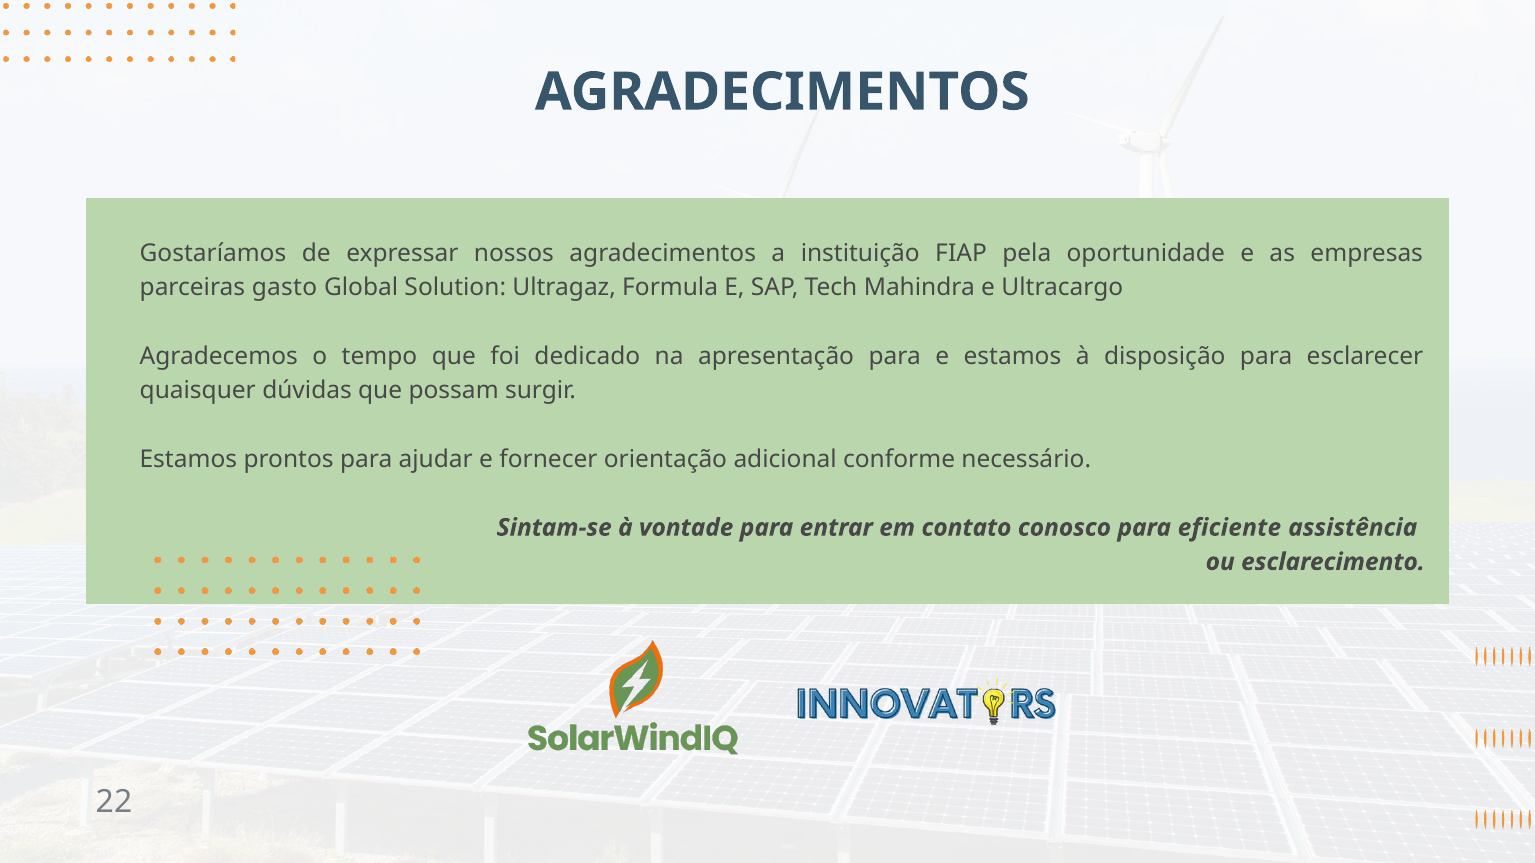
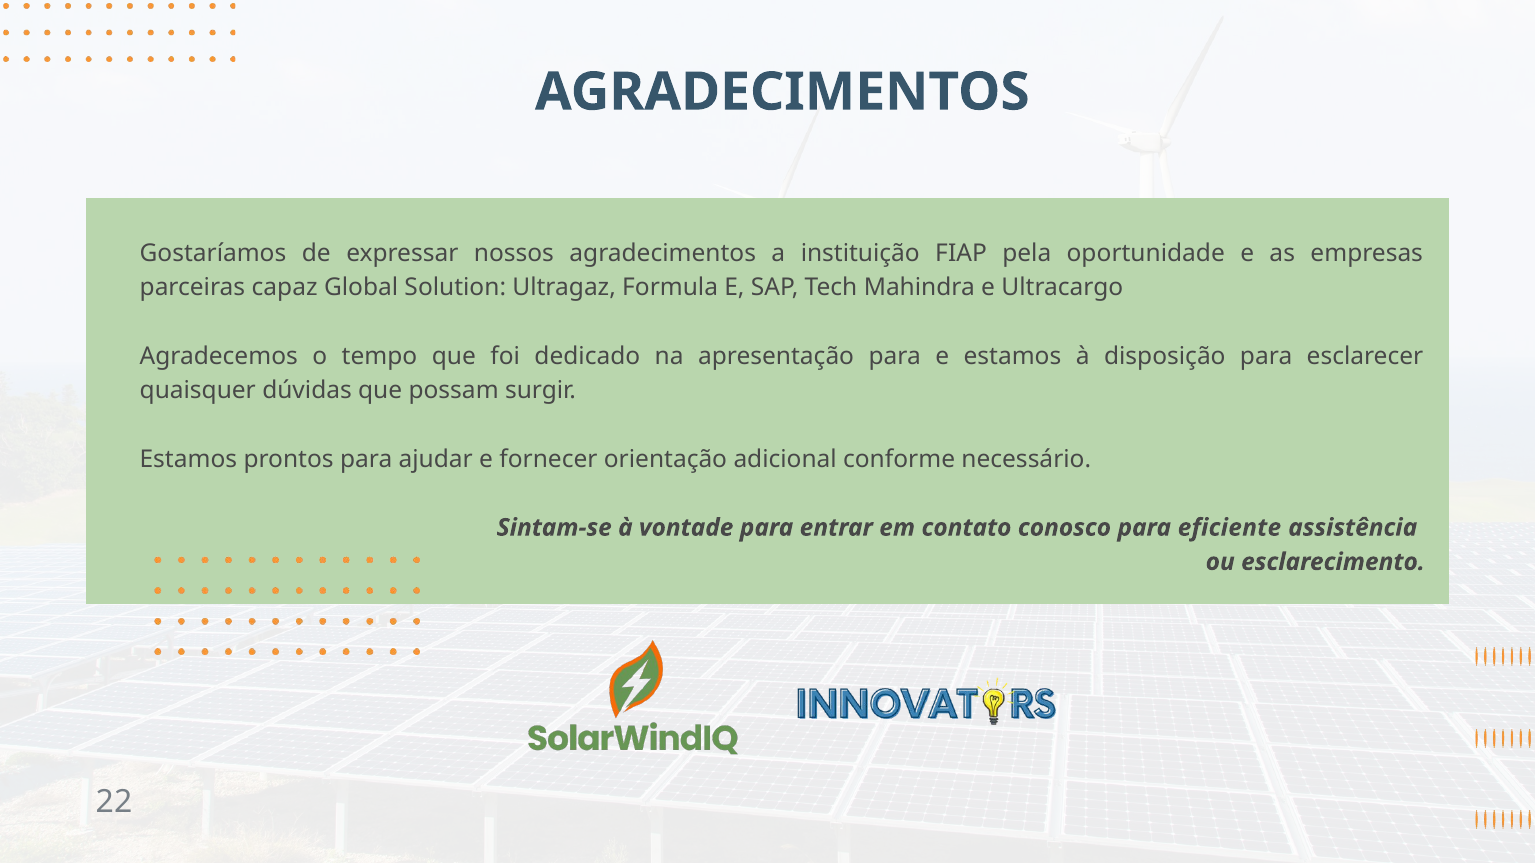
gasto: gasto -> capaz (285, 288)
